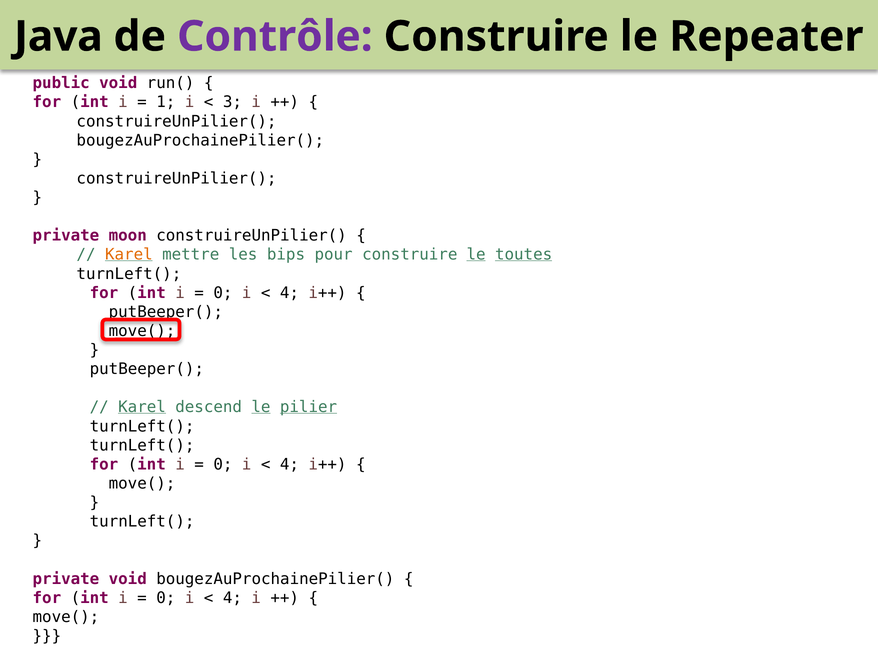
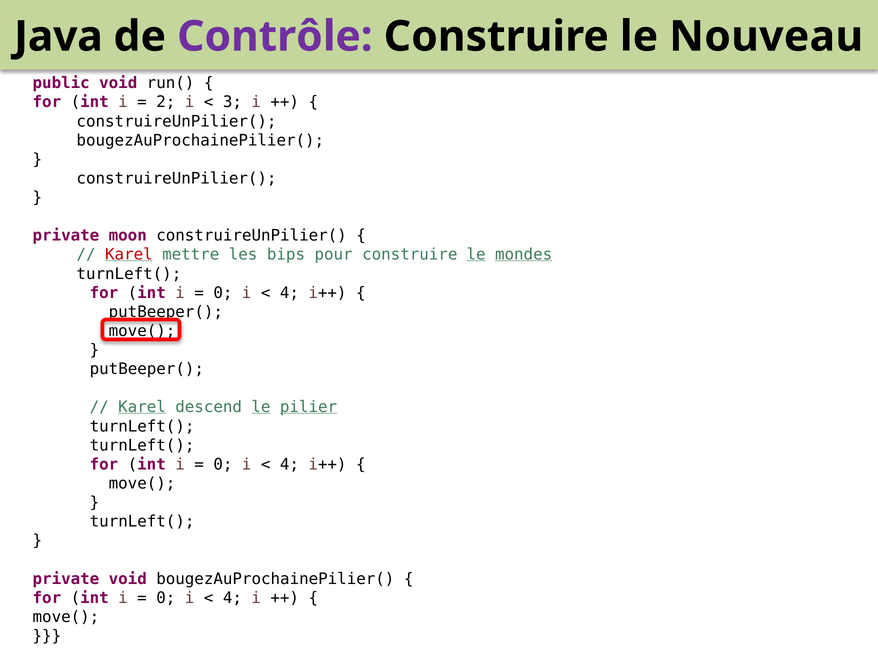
Repeater: Repeater -> Nouveau (766, 37)
1: 1 -> 2 (166, 102)
Karel colour: orange -> red (129, 255)
toutes: toutes -> mondes (524, 255)
